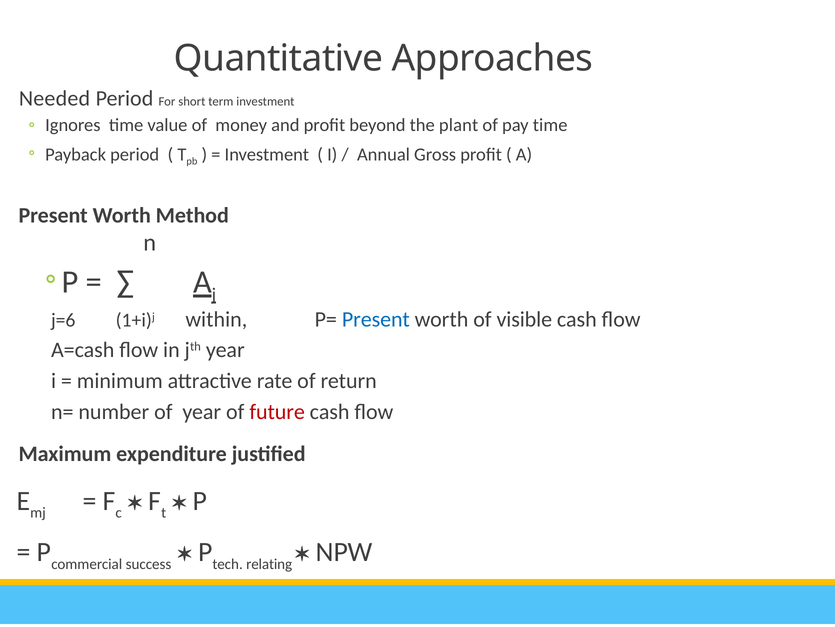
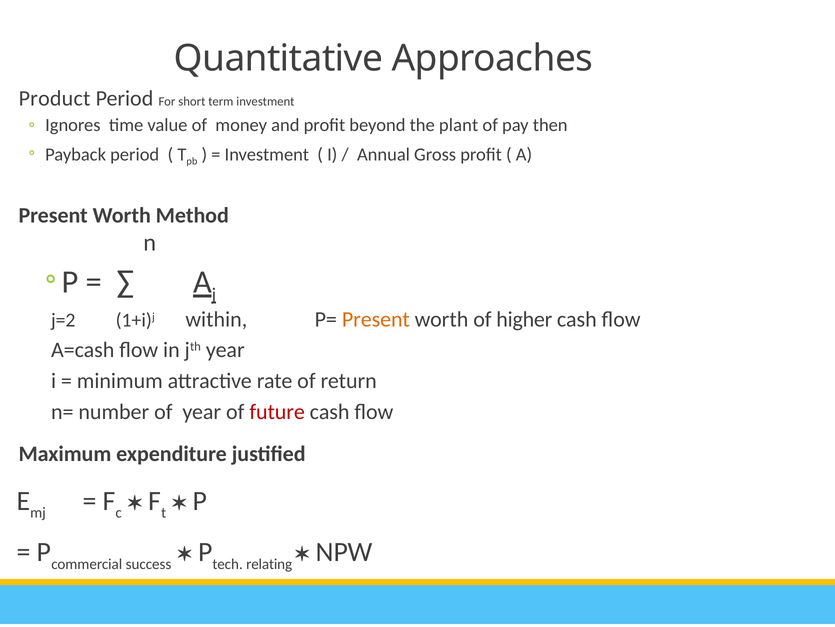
Needed: Needed -> Product (55, 99)
pay time: time -> then (550, 125)
j=6: j=6 -> j=2 (63, 320)
Present colour: blue -> orange (376, 319)
visible: visible -> higher (524, 319)
